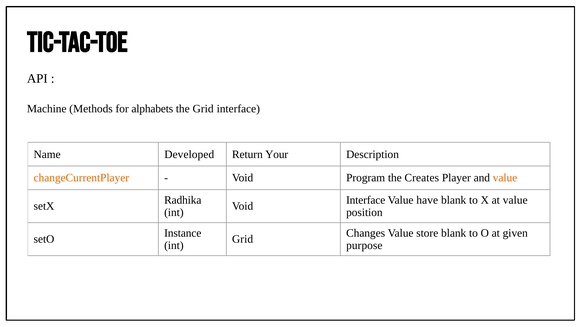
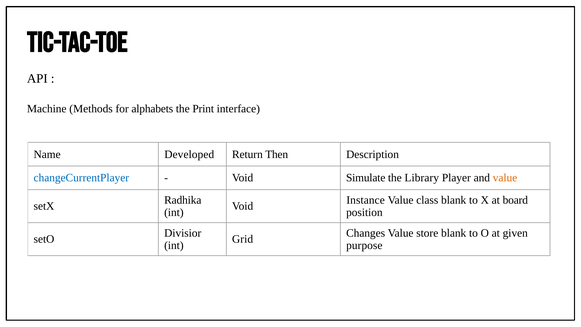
the Grid: Grid -> Print (203, 109)
Your: Your -> Then (277, 154)
changeCurrentPlayer colour: orange -> blue (81, 178)
Program: Program -> Simulate (366, 178)
Creates: Creates -> Library (422, 178)
Interface: Interface -> Instance (366, 200)
have: have -> class (427, 200)
at value: value -> board (515, 200)
Instance: Instance -> Divisior (183, 233)
